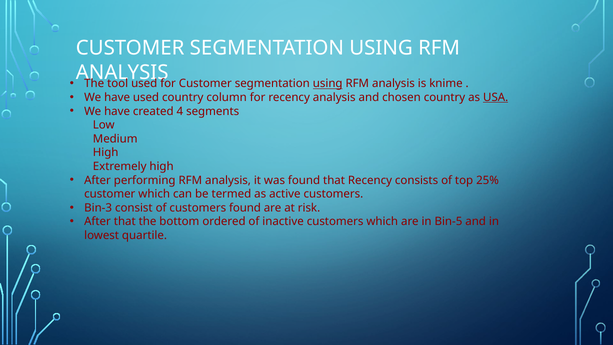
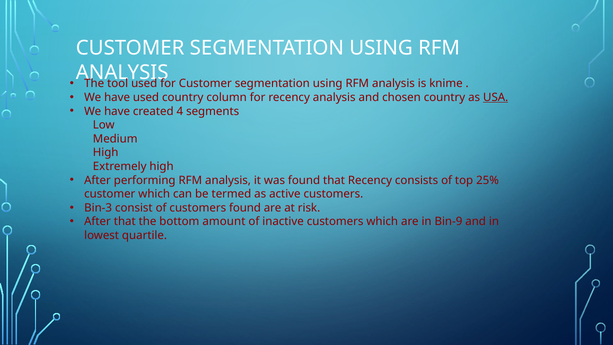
using underline: present -> none (328, 84)
ordered: ordered -> amount (224, 222)
Bin-5: Bin-5 -> Bin-9 (448, 222)
